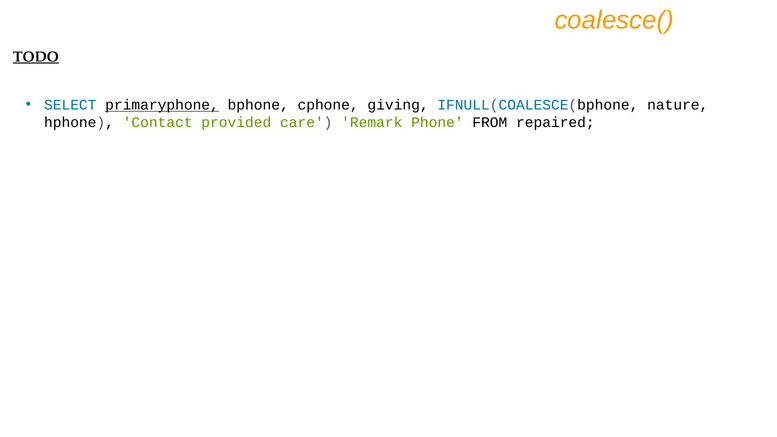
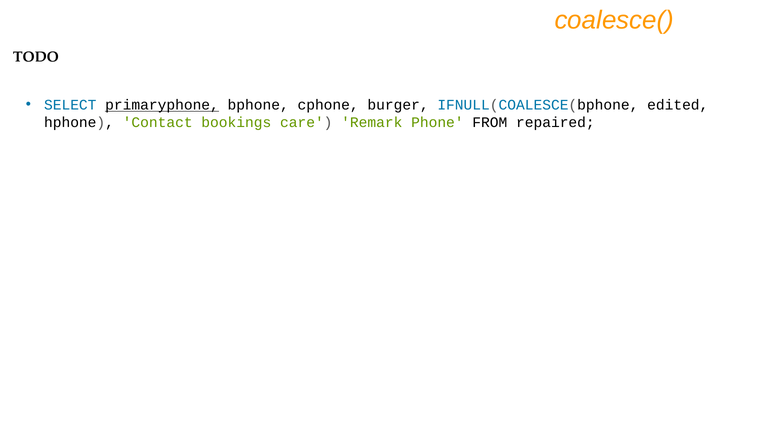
TODO underline: present -> none (36, 57)
giving: giving -> burger (398, 105)
nature: nature -> edited (678, 105)
provided: provided -> bookings (236, 122)
